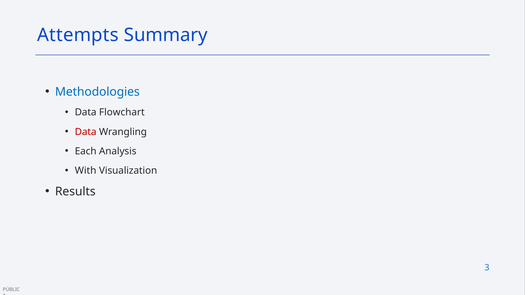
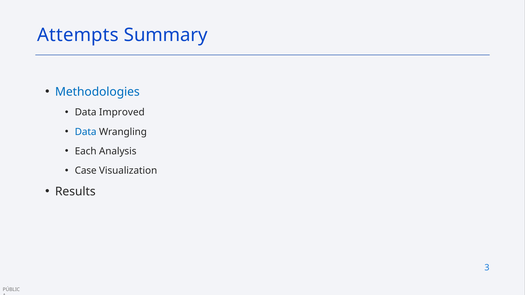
Flowchart: Flowchart -> Improved (122, 112)
Data colour: red -> blue (86, 132)
With: With -> Case (86, 171)
